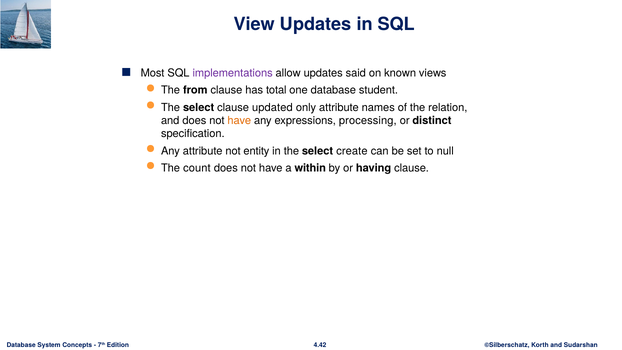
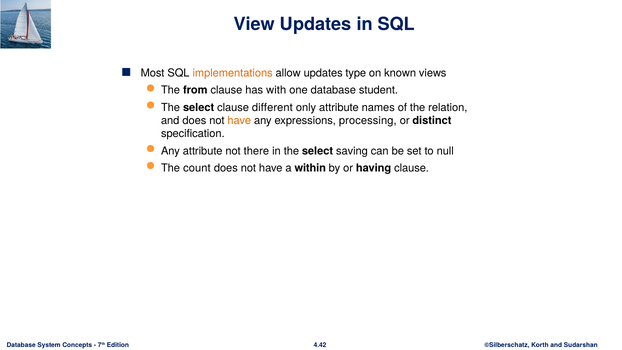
implementations colour: purple -> orange (233, 73)
said: said -> type (356, 73)
total: total -> with (276, 90)
updated: updated -> different (272, 107)
entity: entity -> there (256, 151)
create: create -> saving (352, 151)
